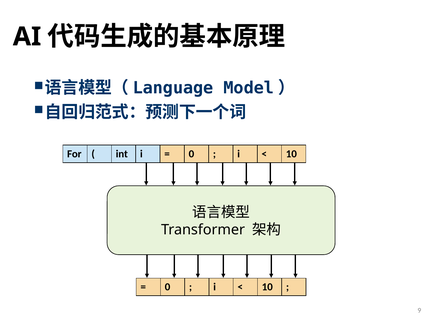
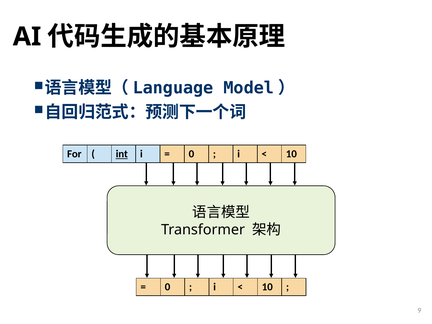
int underline: none -> present (122, 154)
